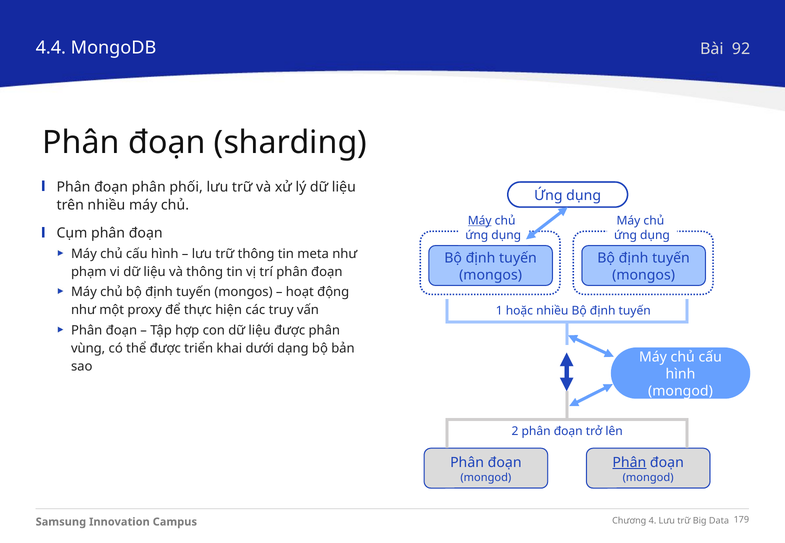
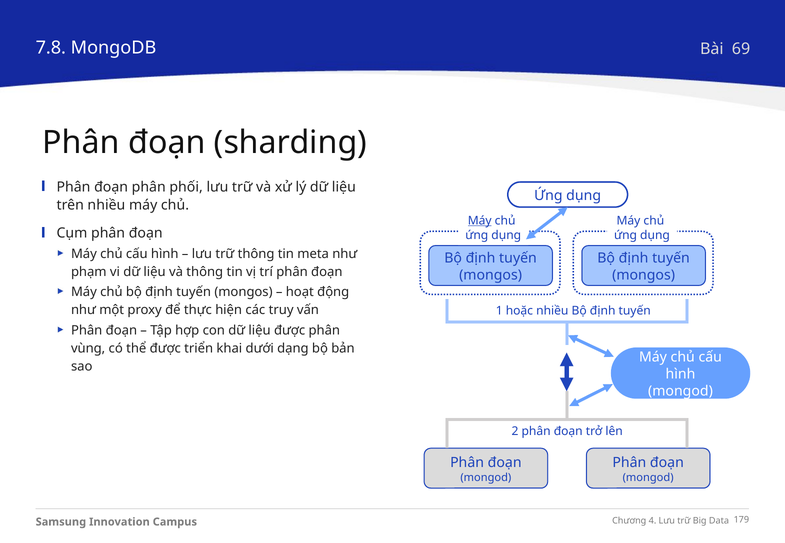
4.4: 4.4 -> 7.8 (51, 48)
92: 92 -> 69 (741, 49)
Phân underline: present -> none (629, 463)
